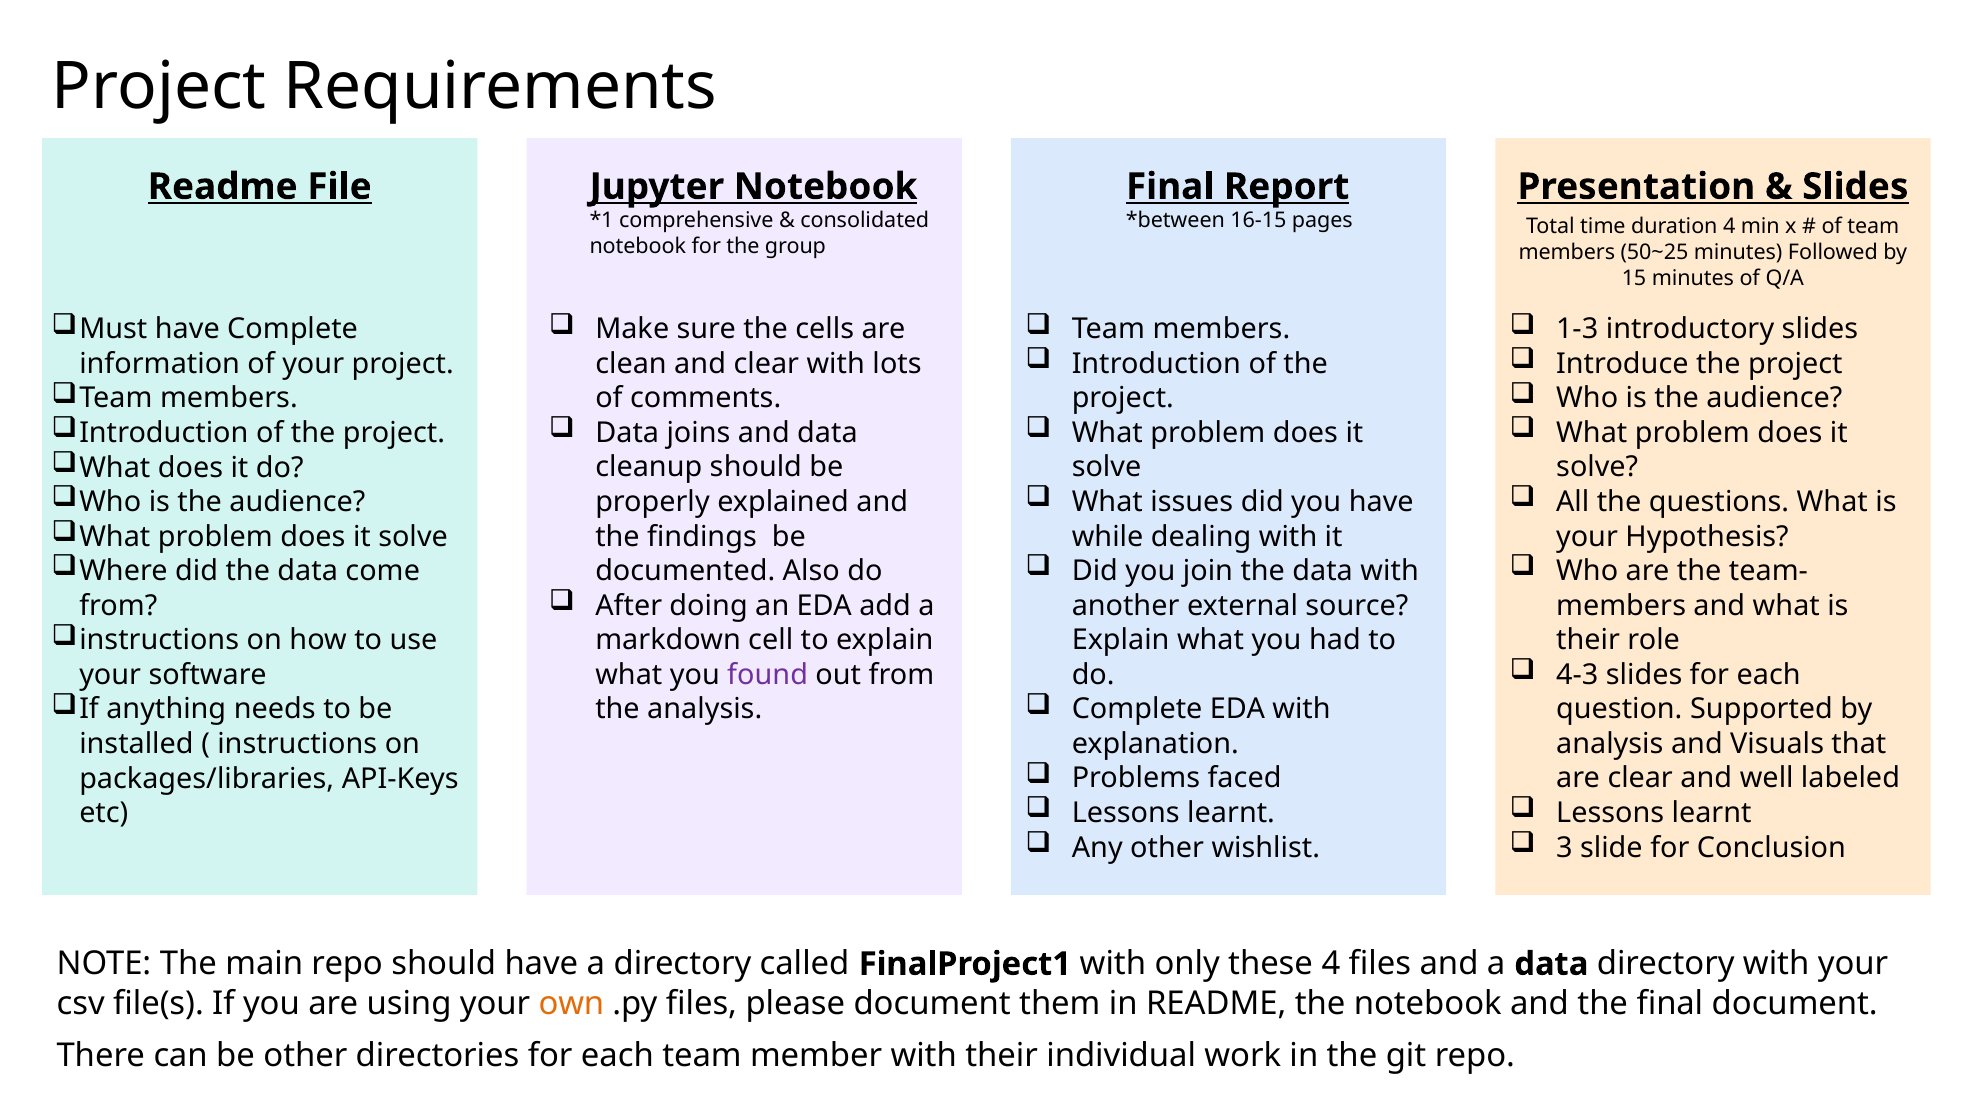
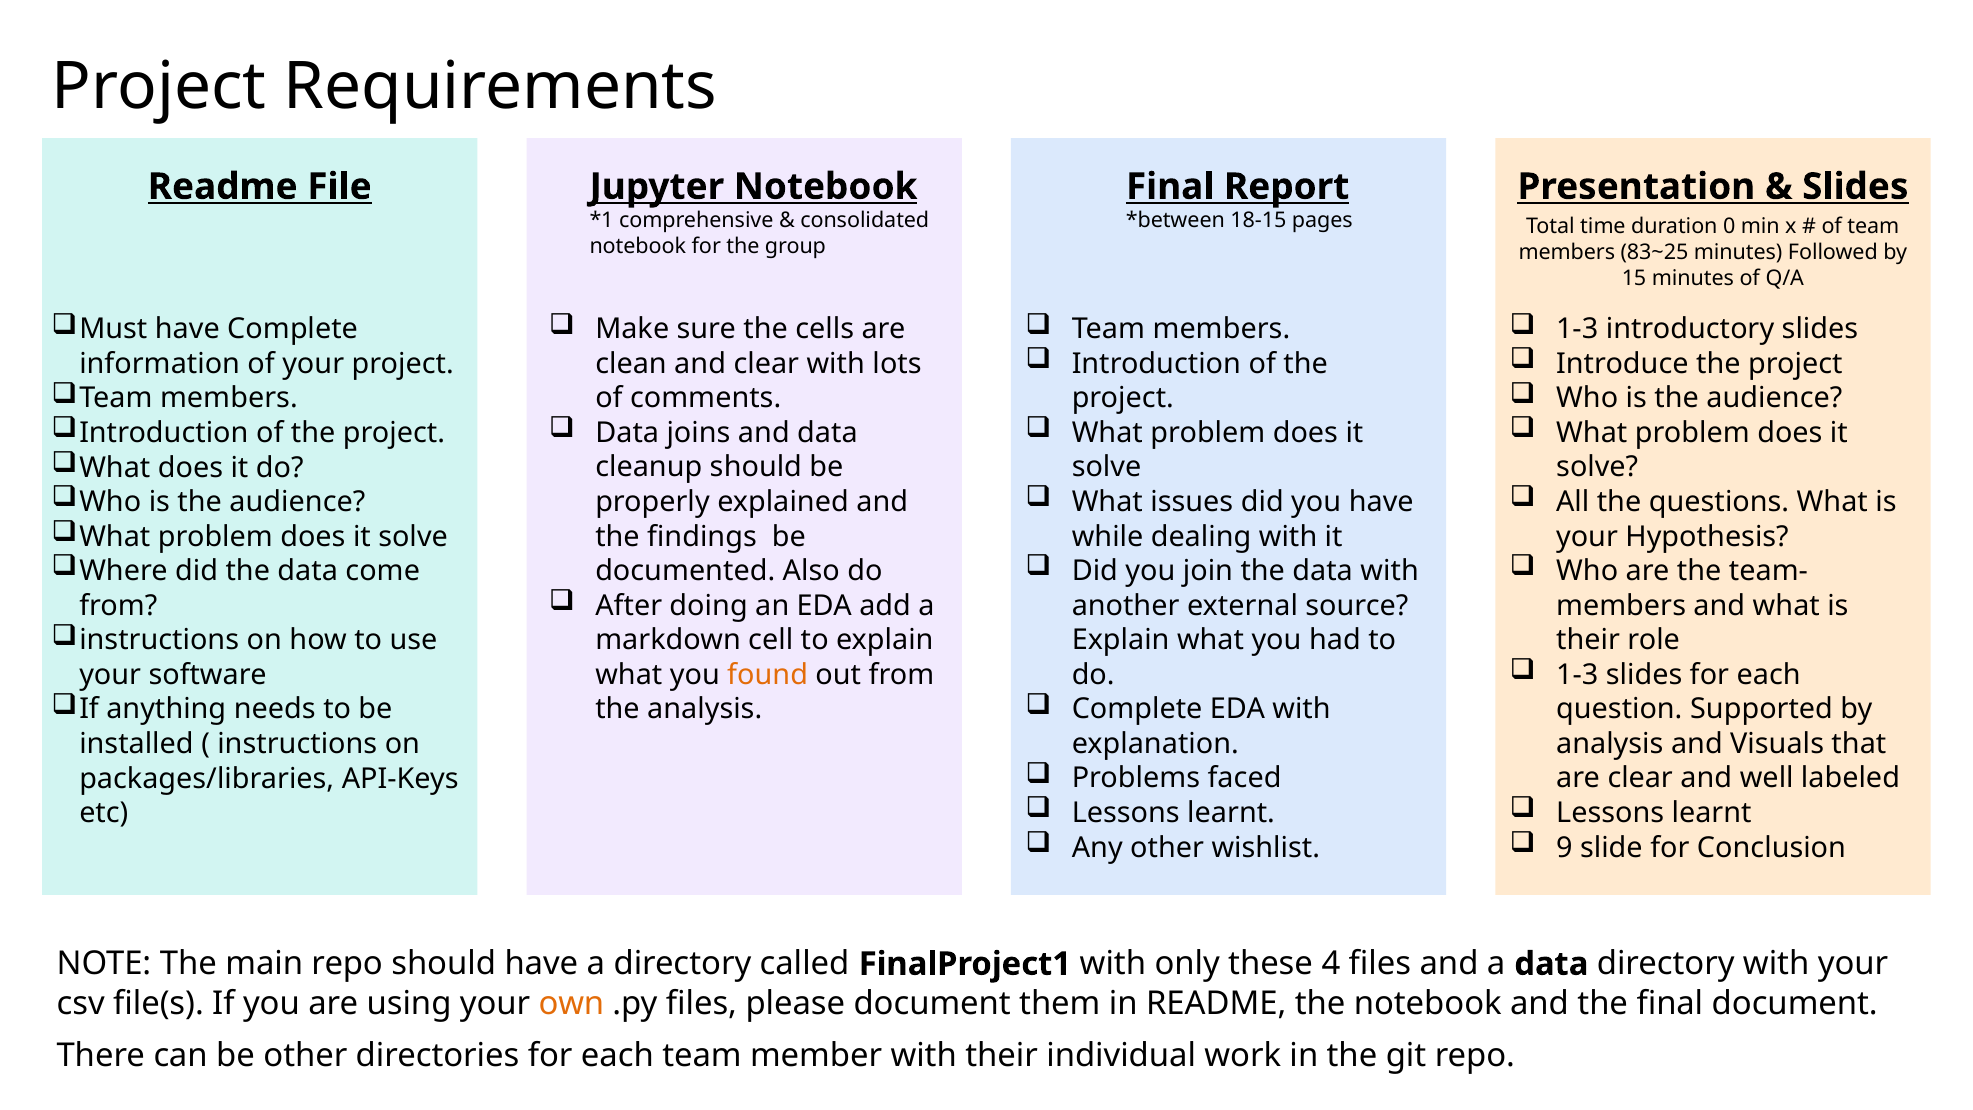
16-15: 16-15 -> 18-15 (1258, 221)
duration 4: 4 -> 0 (1729, 227)
50~25: 50~25 -> 83~25 (1654, 252)
4-3: 4-3 -> 1-3 (1577, 675)
found colour: purple -> orange (768, 675)
3: 3 -> 9 (1564, 847)
